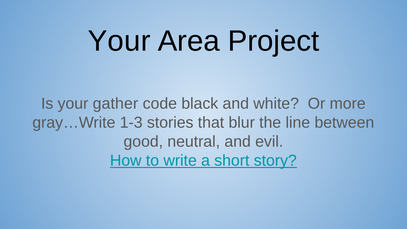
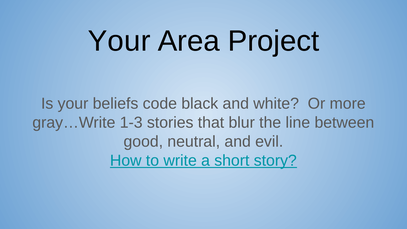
gather: gather -> beliefs (116, 103)
